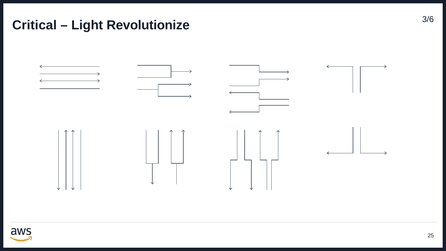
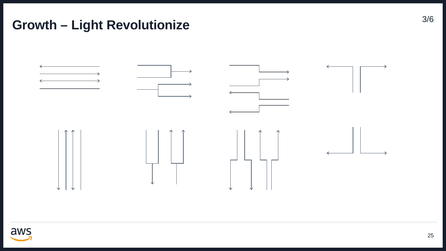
Critical: Critical -> Growth (35, 25)
